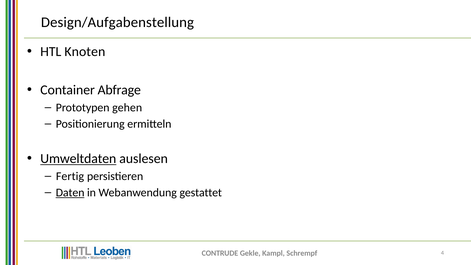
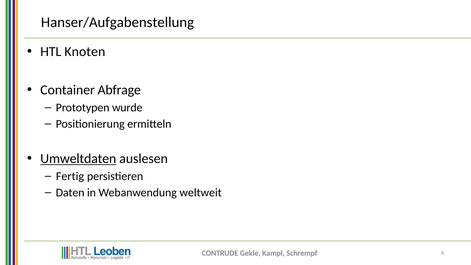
Design/Aufgabenstellung: Design/Aufgabenstellung -> Hanser/Aufgabenstellung (118, 22)
gehen: gehen -> wurde (127, 108)
Daten underline: present -> none (70, 193)
gestattet: gestattet -> weltweit (201, 193)
